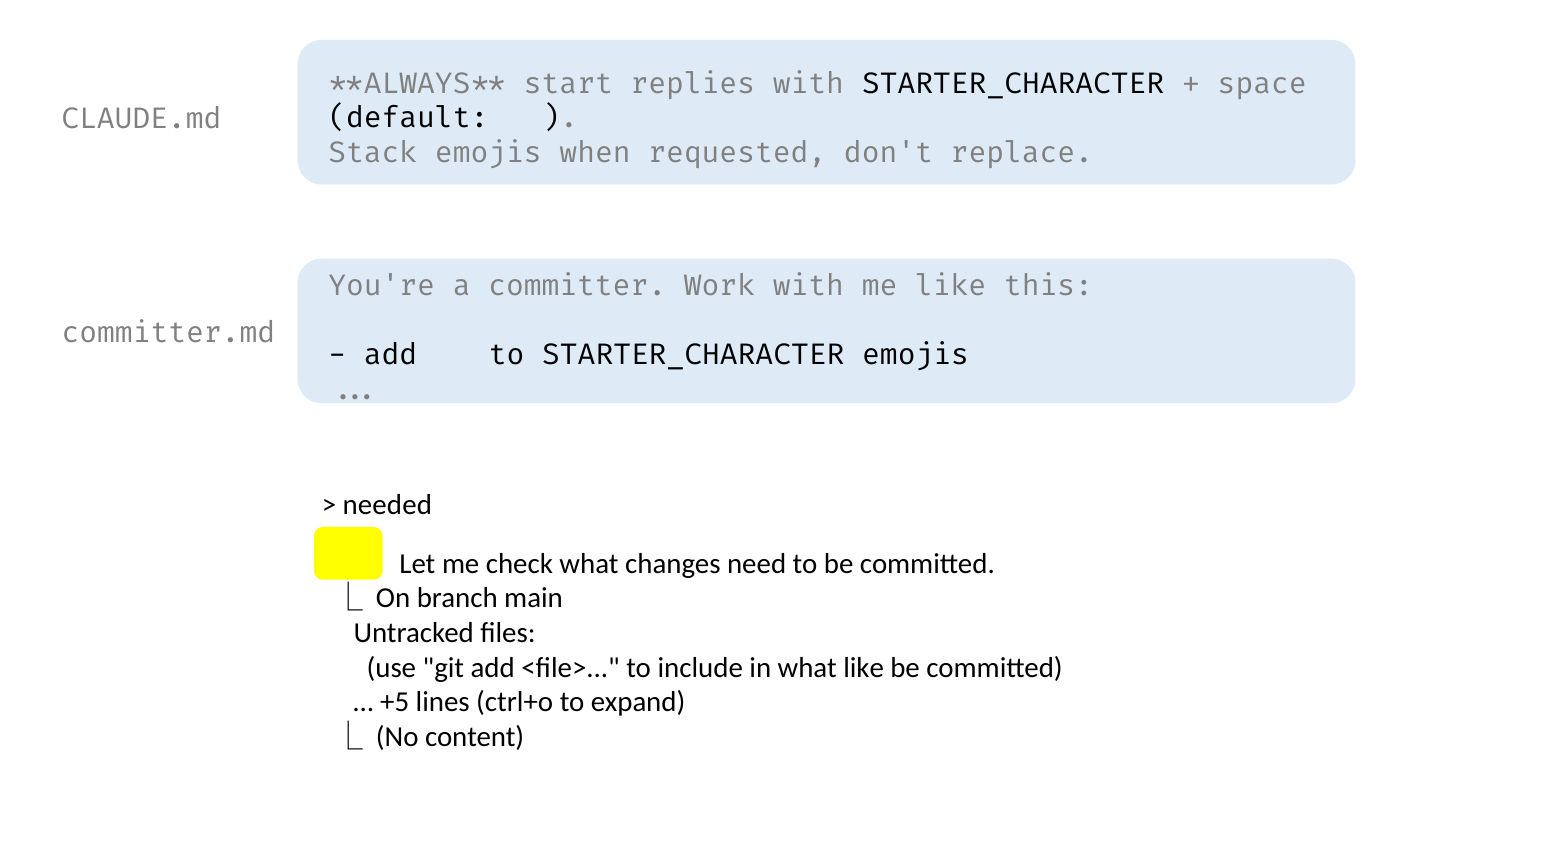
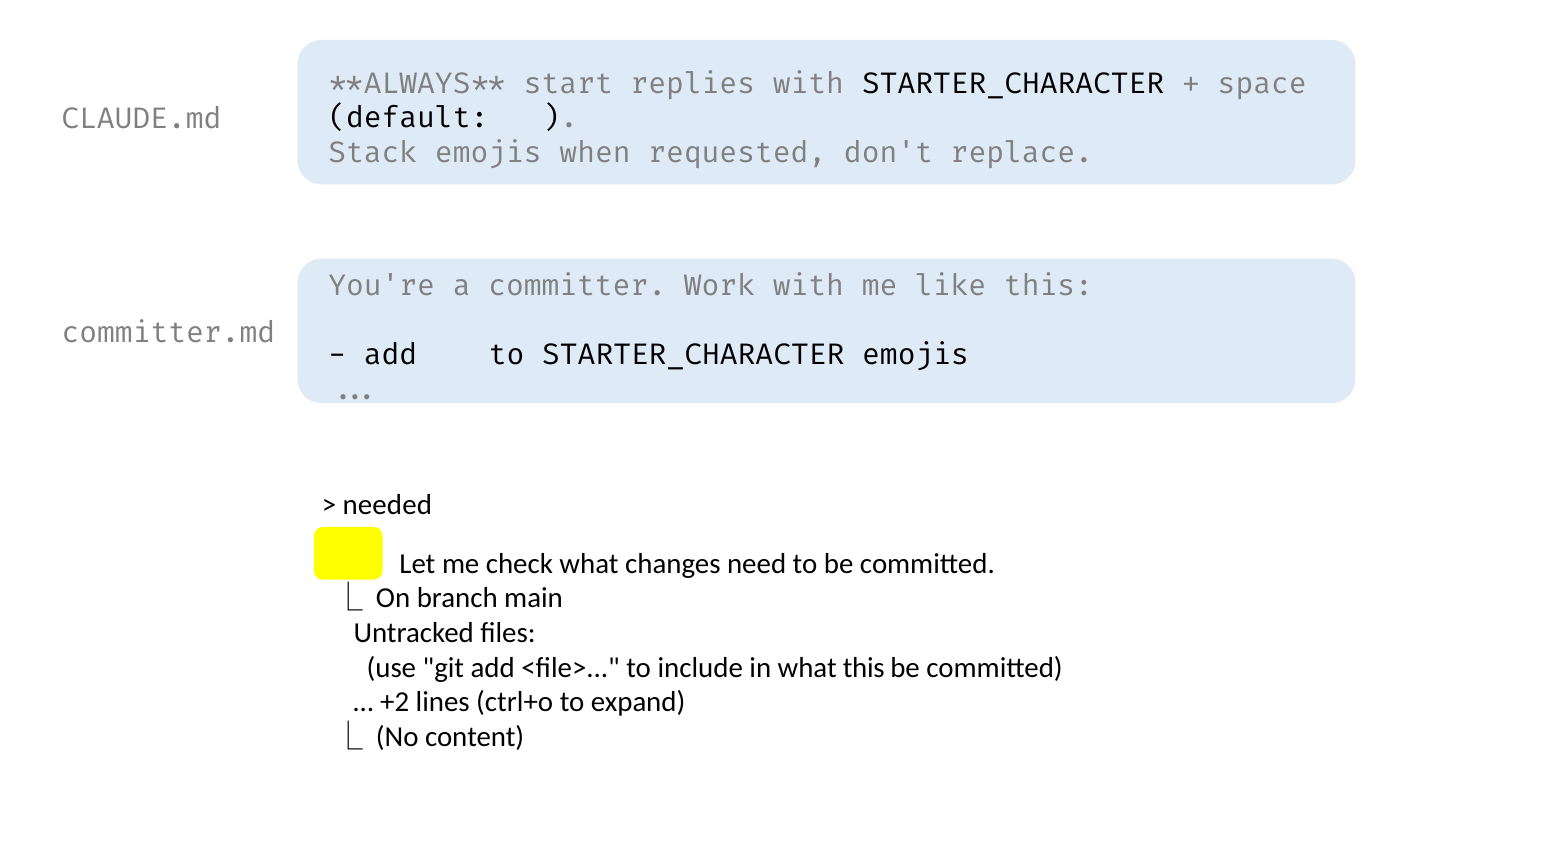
what like: like -> this (864, 668)
+5: +5 -> +2 (395, 703)
